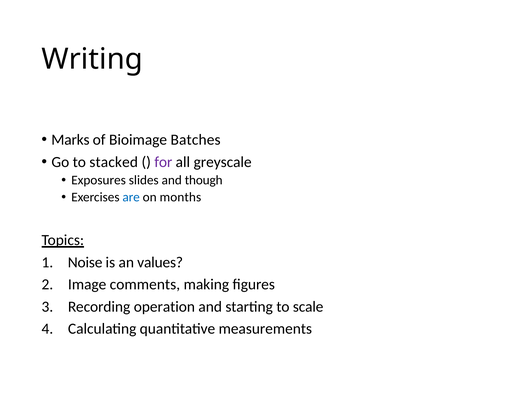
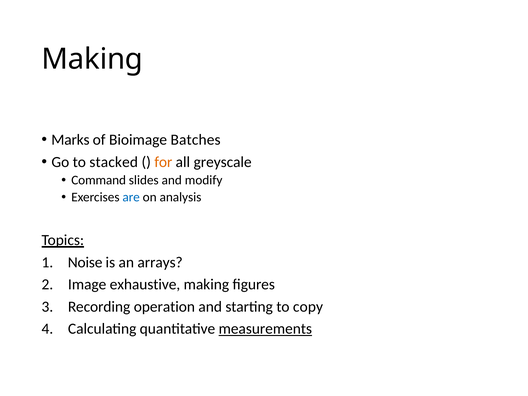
Writing: Writing -> Making (92, 59)
for colour: purple -> orange (163, 162)
Exposures: Exposures -> Command (99, 180)
though: though -> modify (204, 180)
months: months -> analysis (181, 197)
values: values -> arrays (160, 262)
comments: comments -> exhaustive (145, 285)
scale: scale -> copy (308, 307)
measurements underline: none -> present (265, 329)
